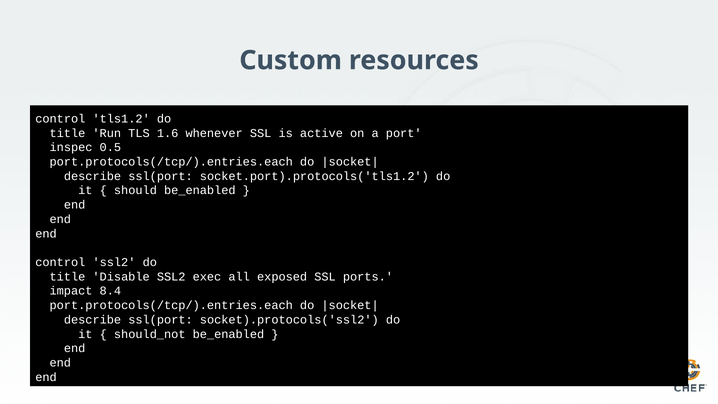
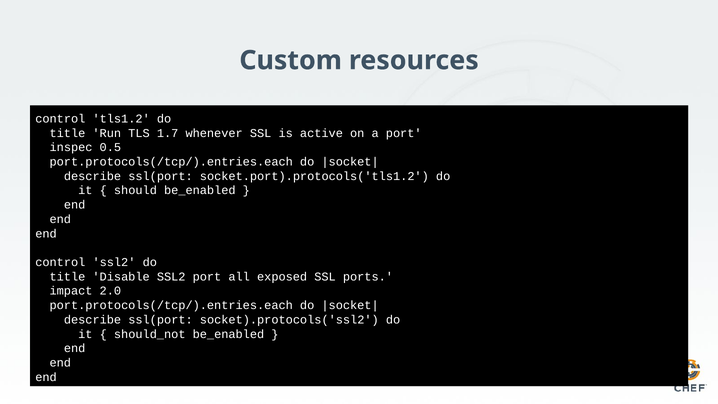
1.6: 1.6 -> 1.7 (168, 133)
SSL2 exec: exec -> port (207, 277)
8.4: 8.4 -> 2.0 (110, 291)
